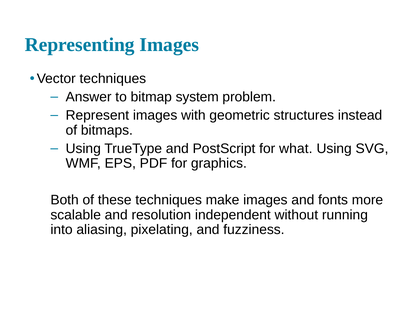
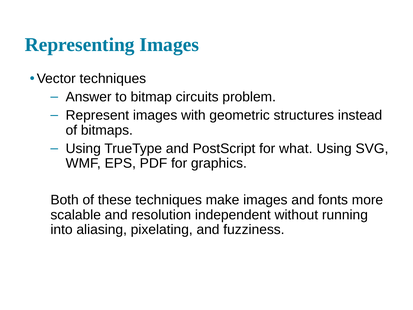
system: system -> circuits (197, 97)
